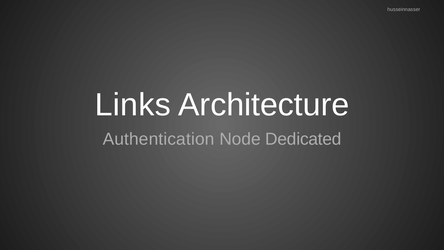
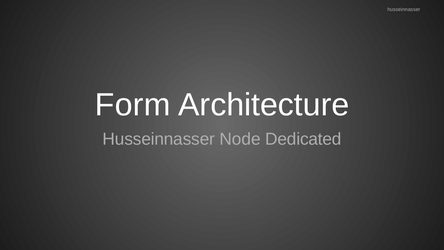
Links: Links -> Form (133, 105)
Authentication: Authentication -> Husseinnasser (159, 139)
